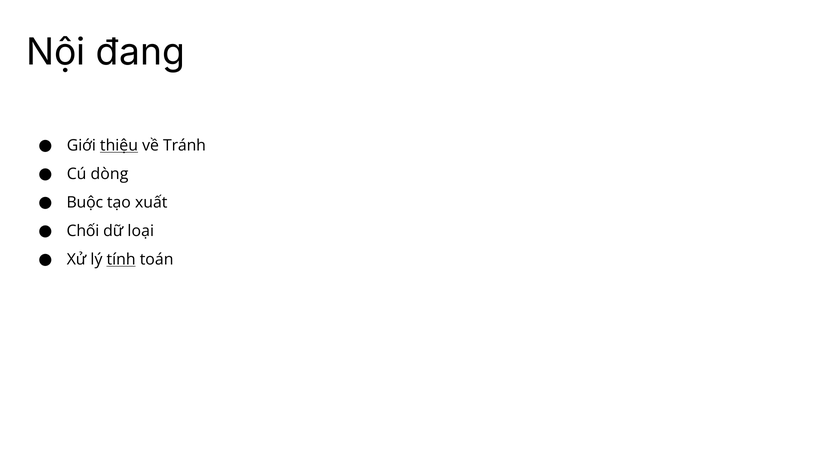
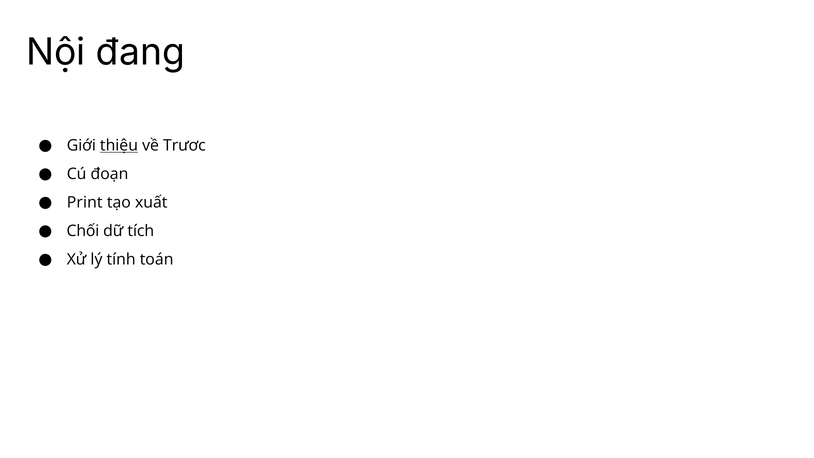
Tránh: Tránh -> Trươc (184, 145)
dòng: dòng -> đoạn (109, 174)
Buộc: Buộc -> Print (85, 202)
loại: loại -> tích (141, 231)
tính underline: present -> none (121, 259)
